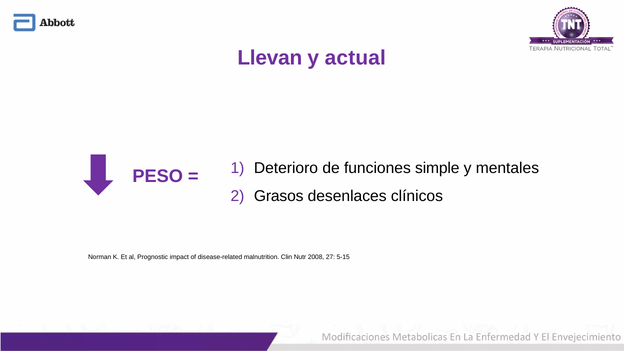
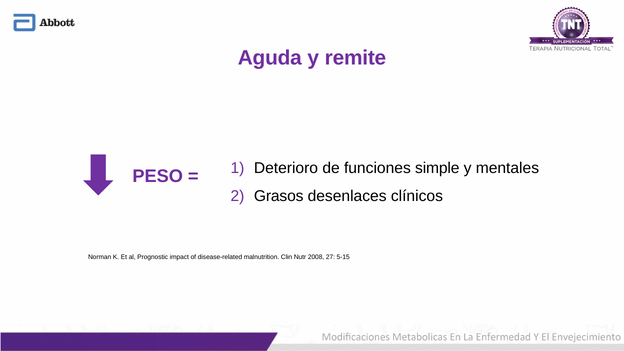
Llevan: Llevan -> Aguda (270, 58)
actual: actual -> remite (355, 58)
